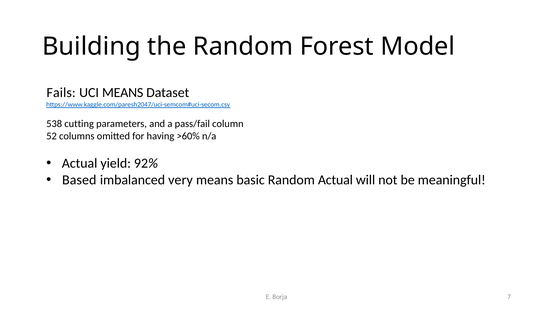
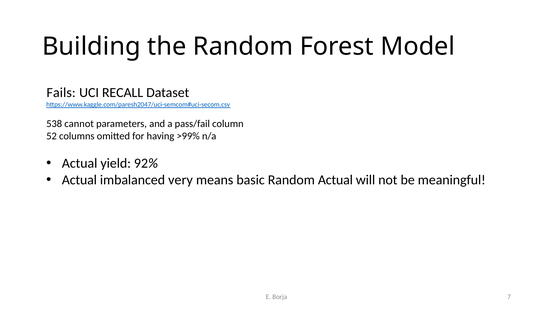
UCI MEANS: MEANS -> RECALL (123, 93)
cutting: cutting -> cannot (79, 124)
>60%: >60% -> >99% (188, 136)
Based: Based -> Actual (79, 180)
